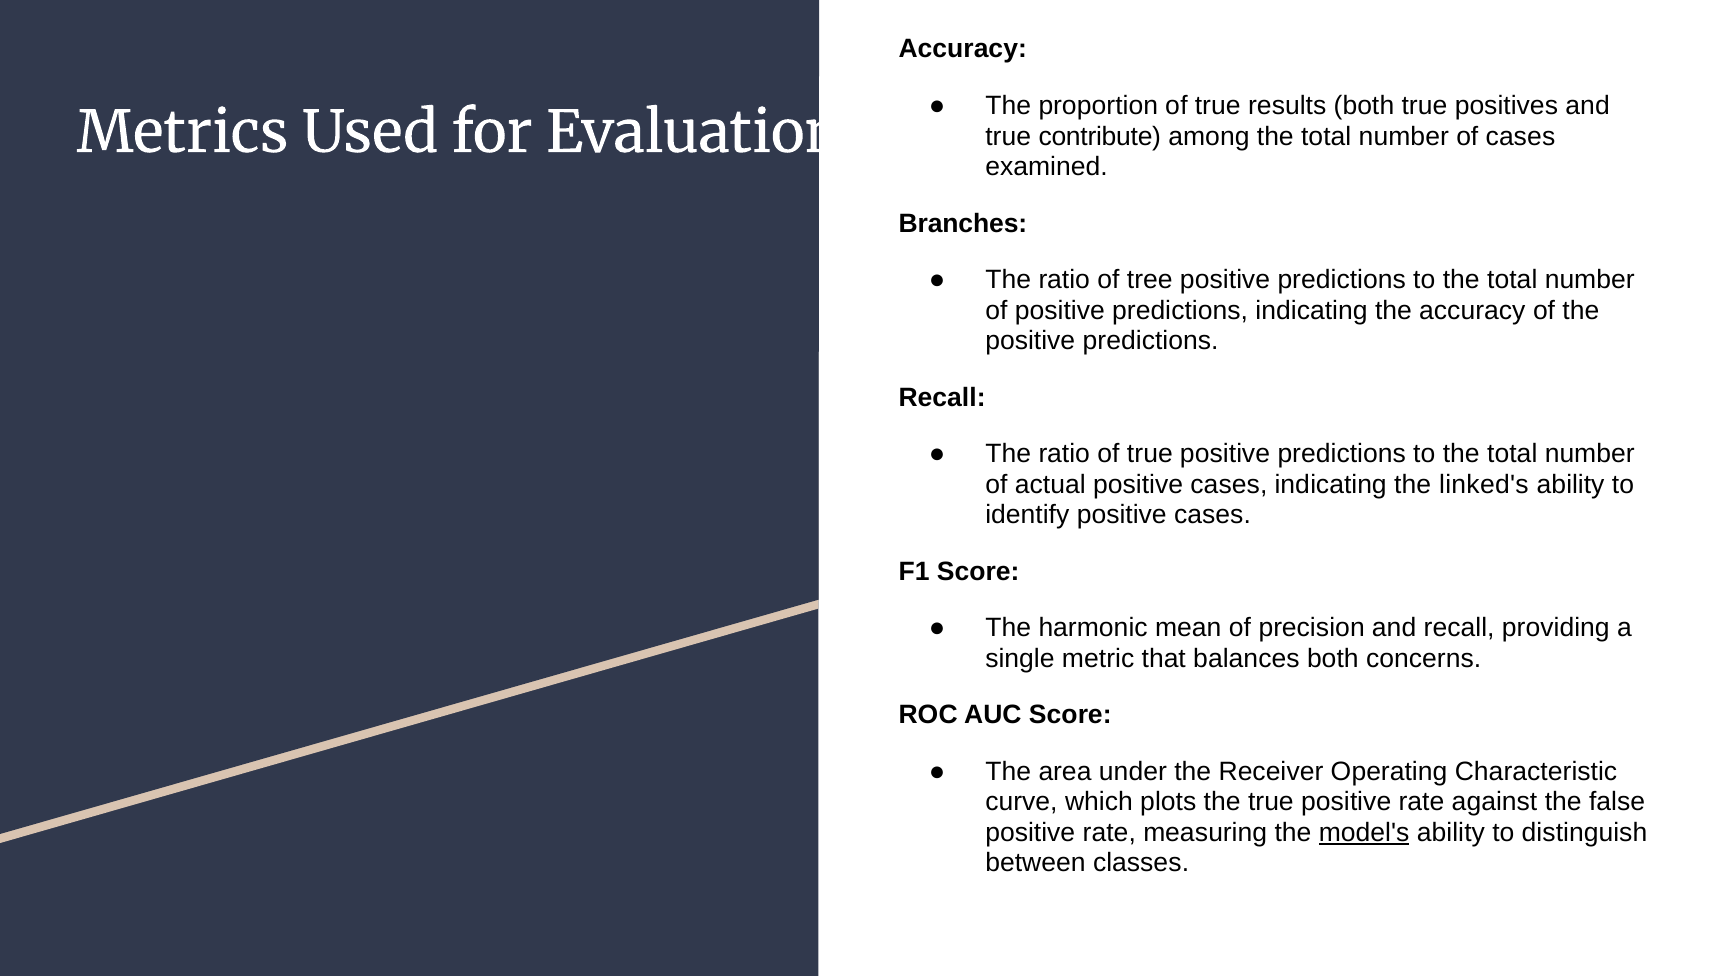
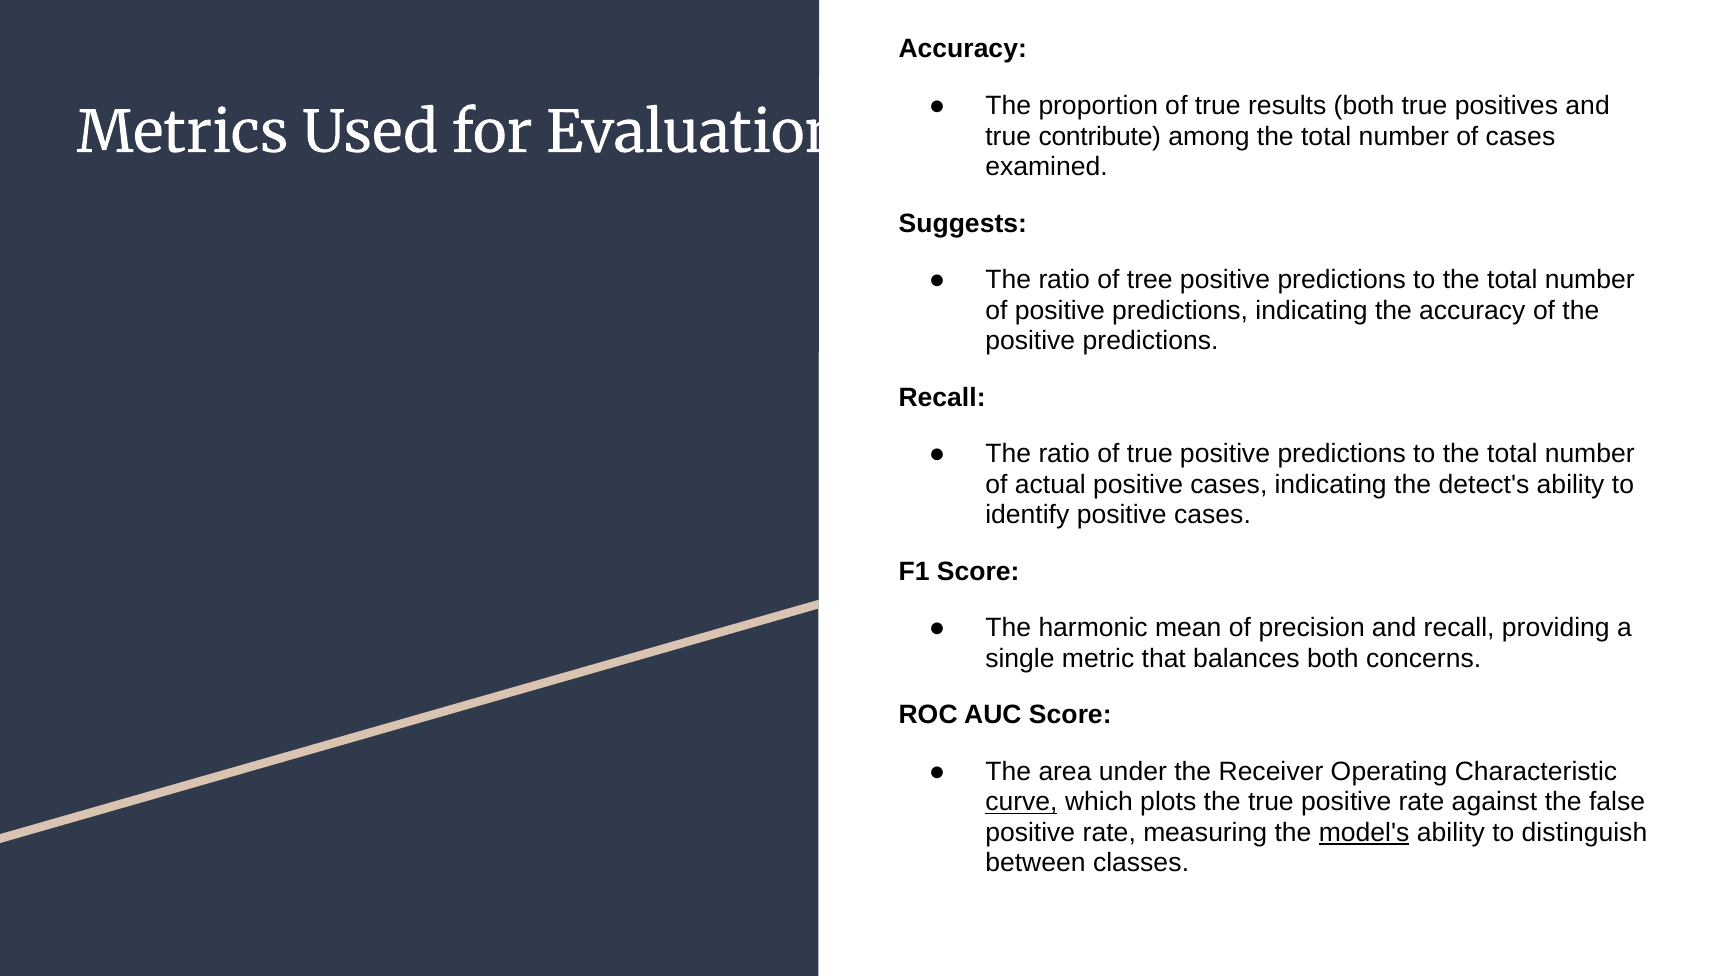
Branches: Branches -> Suggests (963, 223)
linked's: linked's -> detect's (1484, 484)
curve underline: none -> present (1021, 802)
